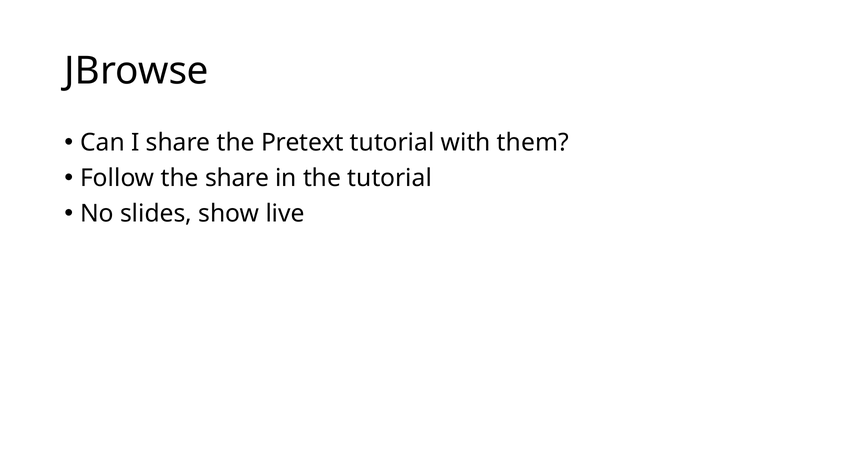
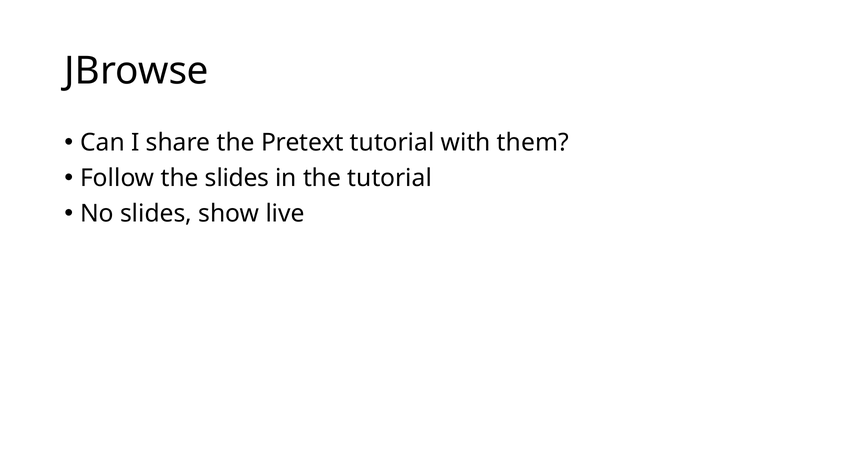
the share: share -> slides (237, 178)
